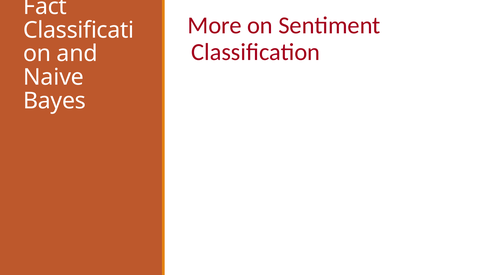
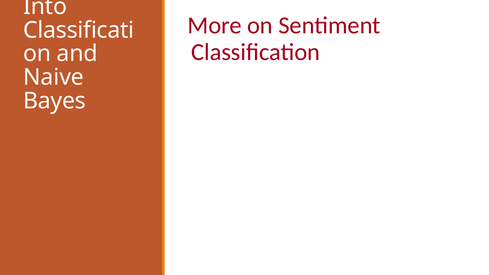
Fact: Fact -> Into (45, 7)
